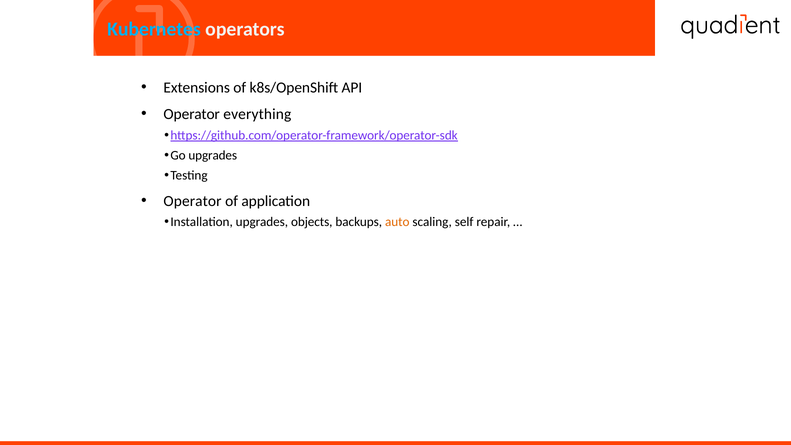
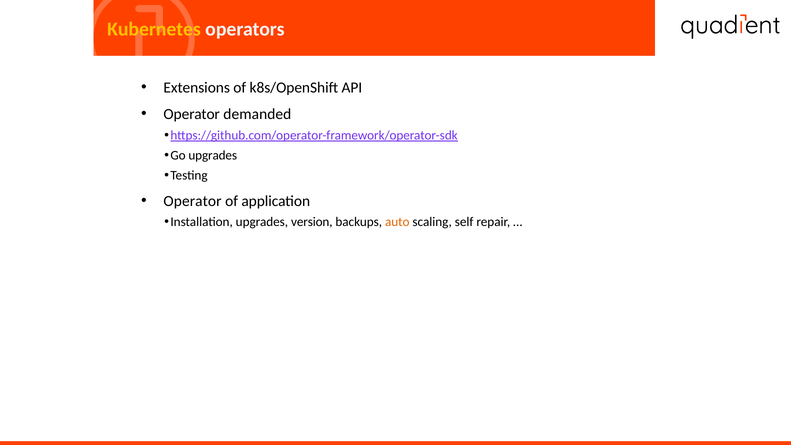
Kubernetes colour: light blue -> yellow (154, 29)
everything: everything -> demanded (257, 114)
objects: objects -> version (312, 222)
